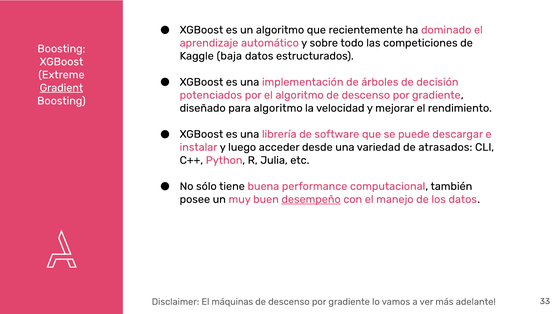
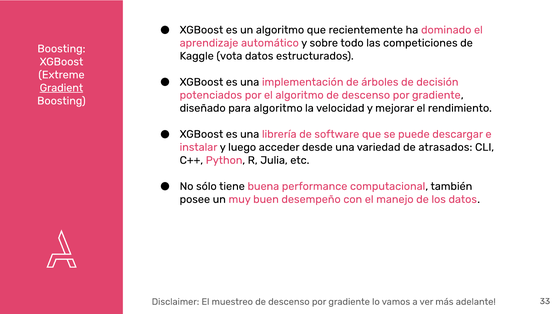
baja: baja -> vota (229, 56)
desempeño underline: present -> none (311, 199)
máquinas: máquinas -> muestreo (232, 302)
